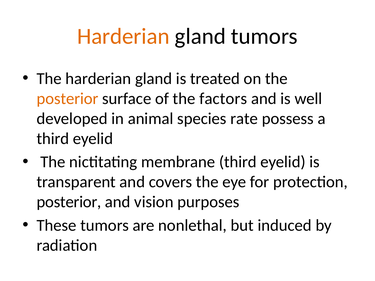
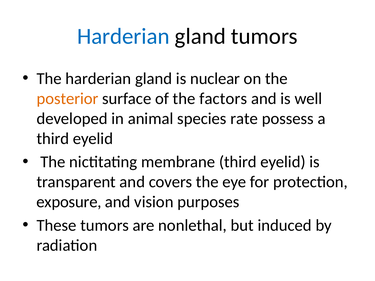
Harderian colour: orange -> blue (123, 36)
treated: treated -> nuclear (215, 79)
posterior: posterior -> exposure (69, 202)
